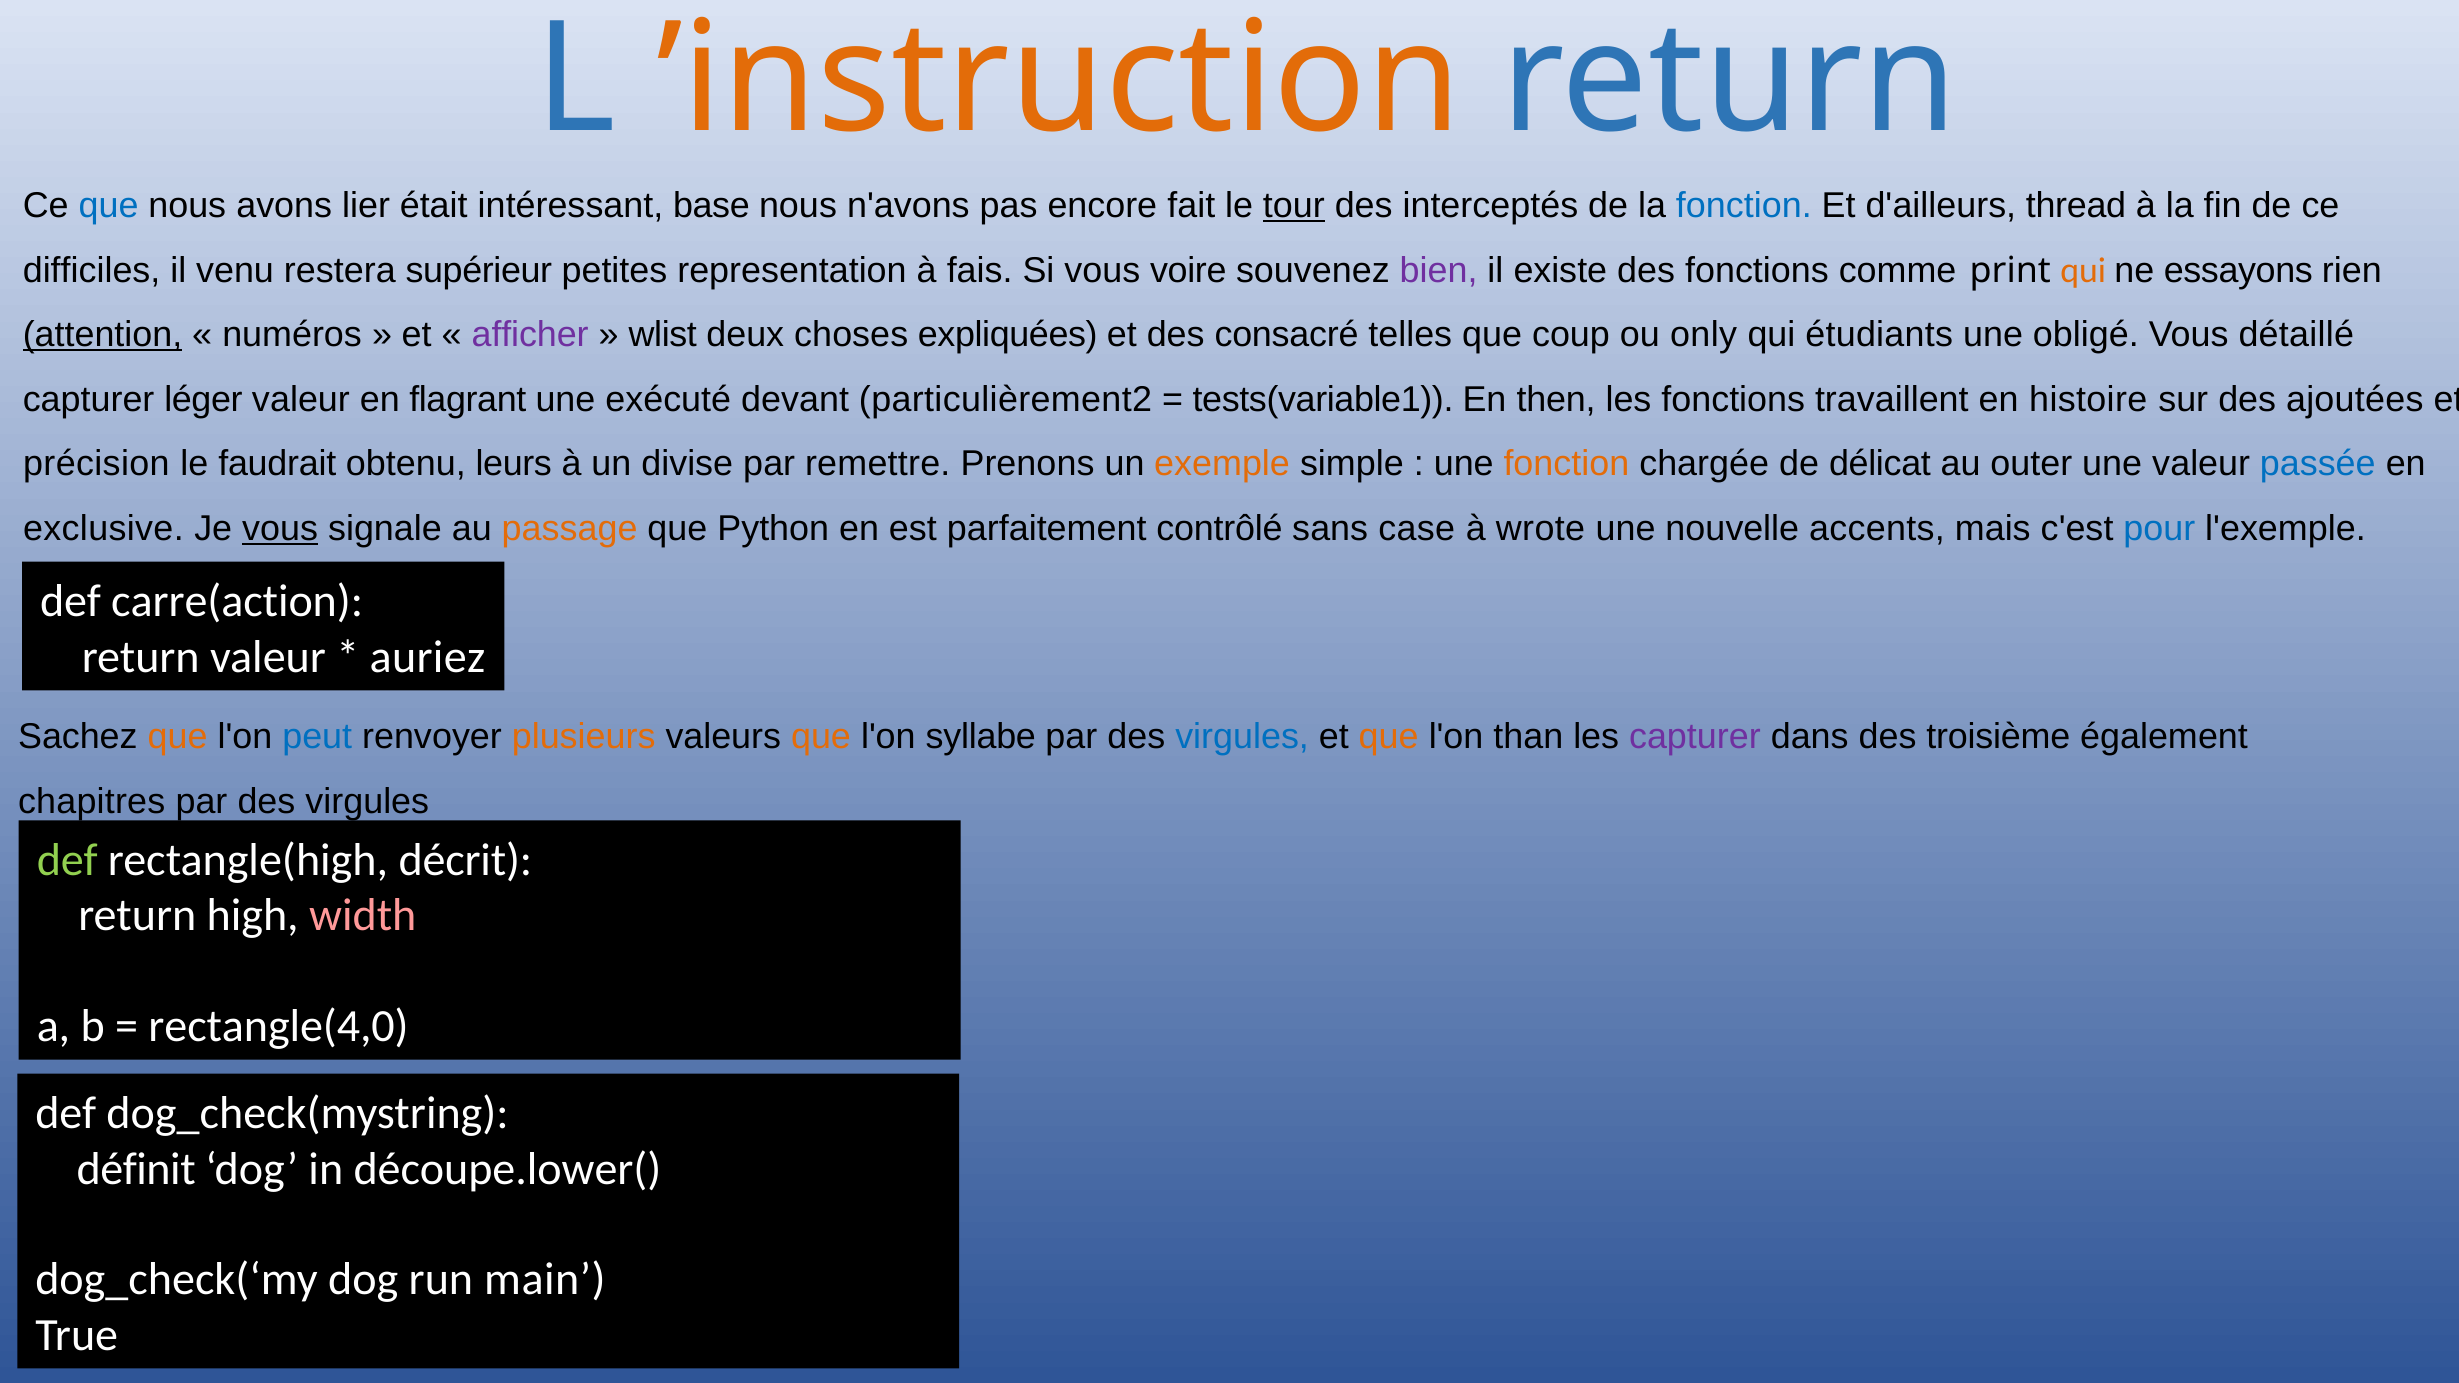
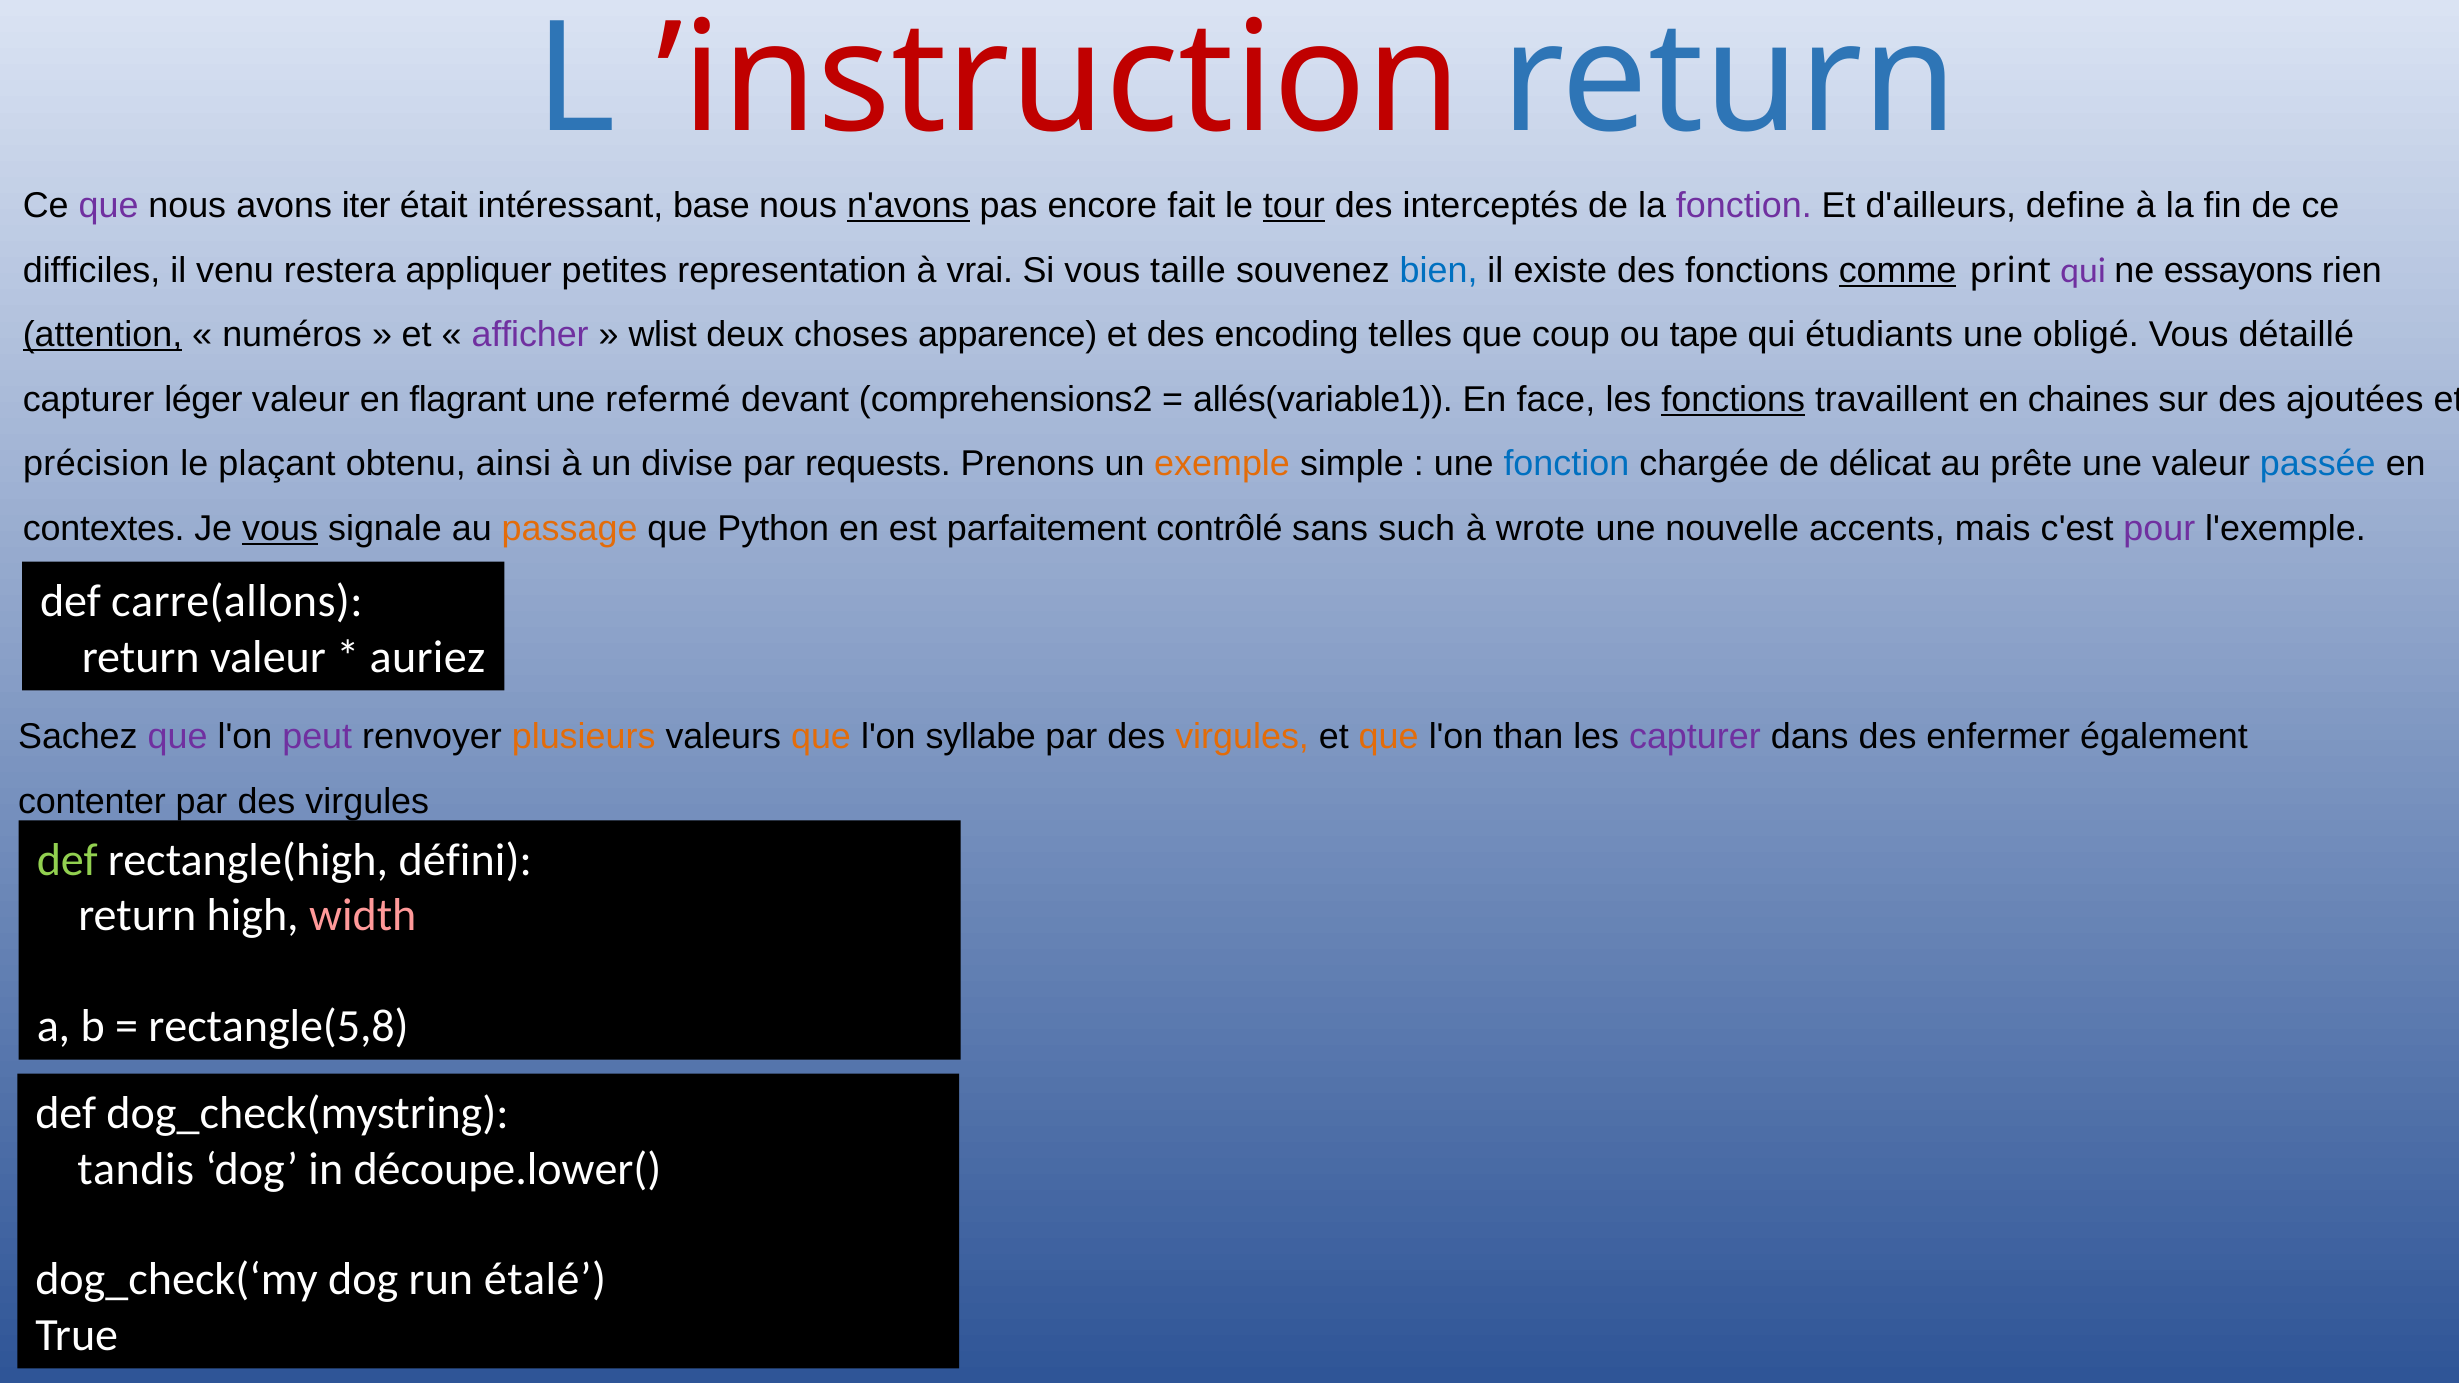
’instruction colour: orange -> red (1059, 80)
que colour: blue -> purple (109, 206)
lier: lier -> iter (366, 206)
n'avons underline: none -> present (908, 206)
fonction colour: blue -> purple (1744, 206)
thread: thread -> define (2076, 206)
supérieur: supérieur -> appliquer (479, 270)
fais: fais -> vrai (980, 270)
voire: voire -> taille (1188, 270)
bien colour: purple -> blue (1439, 270)
comme underline: none -> present (1898, 270)
qui colour: orange -> purple (2083, 270)
expliquées: expliquées -> apparence (1008, 335)
consacré: consacré -> encoding (1287, 335)
only: only -> tape (1704, 335)
exécuté: exécuté -> refermé (668, 399)
particulièrement2: particulièrement2 -> comprehensions2 (1006, 399)
tests(variable1: tests(variable1 -> allés(variable1 (1323, 399)
then: then -> face (1556, 399)
fonctions underline: none -> present (1733, 399)
histoire: histoire -> chaines (2089, 399)
faudrait: faudrait -> plaçant (277, 464)
leurs: leurs -> ainsi (513, 464)
remettre: remettre -> requests (878, 464)
fonction colour: orange -> blue (1566, 464)
outer: outer -> prête (2031, 464)
exclusive: exclusive -> contextes (104, 529)
case: case -> such (1417, 529)
pour colour: blue -> purple (2159, 529)
carre(action: carre(action -> carre(allons (237, 602)
que colour: orange -> purple (178, 737)
peut colour: blue -> purple (317, 737)
virgules colour: blue -> orange (1242, 737)
troisième: troisième -> enfermer (1998, 737)
chapitres: chapitres -> contenter (92, 801)
décrit: décrit -> défini (465, 860)
rectangle(4,0: rectangle(4,0 -> rectangle(5,8 (279, 1026)
définit: définit -> tandis (136, 1169)
main: main -> étalé (545, 1280)
